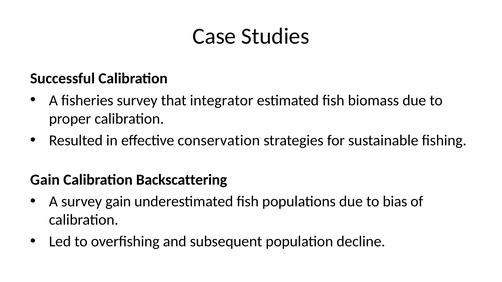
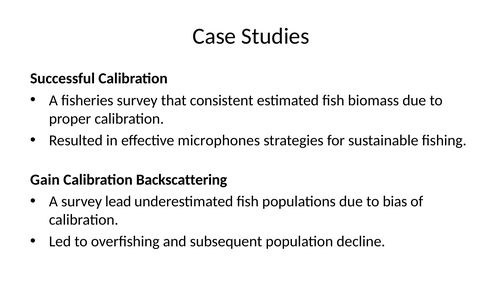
integrator: integrator -> consistent (222, 100)
conservation: conservation -> microphones (219, 141)
survey gain: gain -> lead (118, 202)
